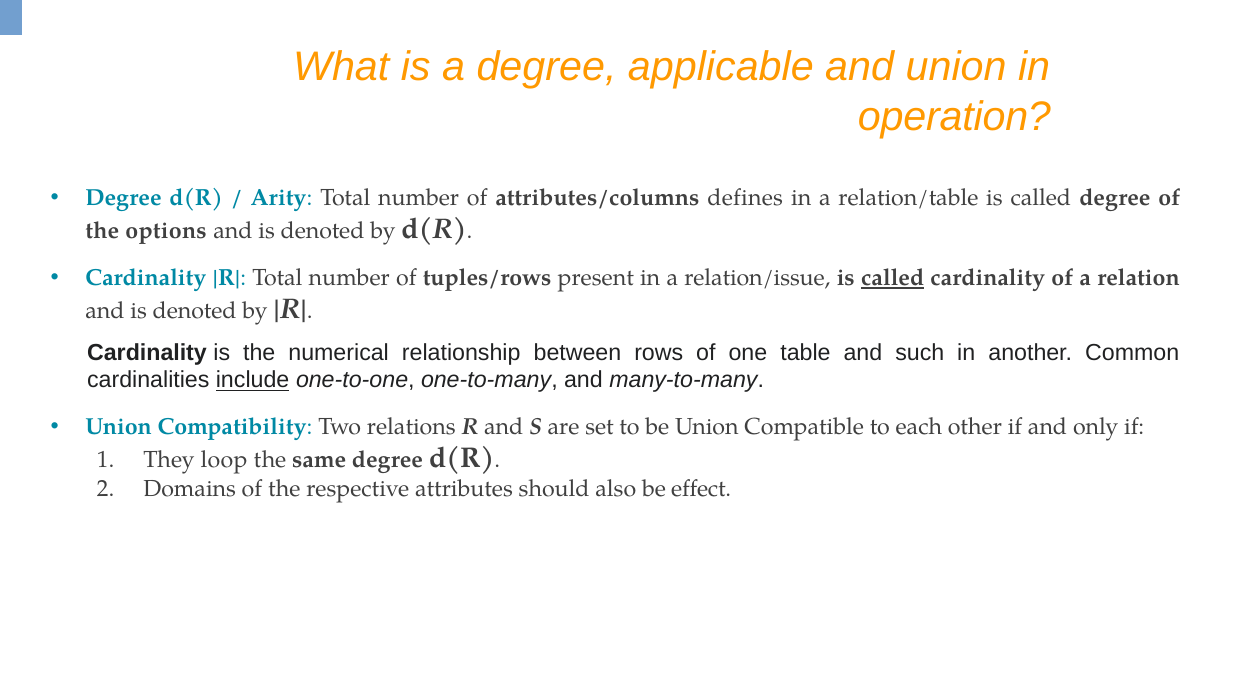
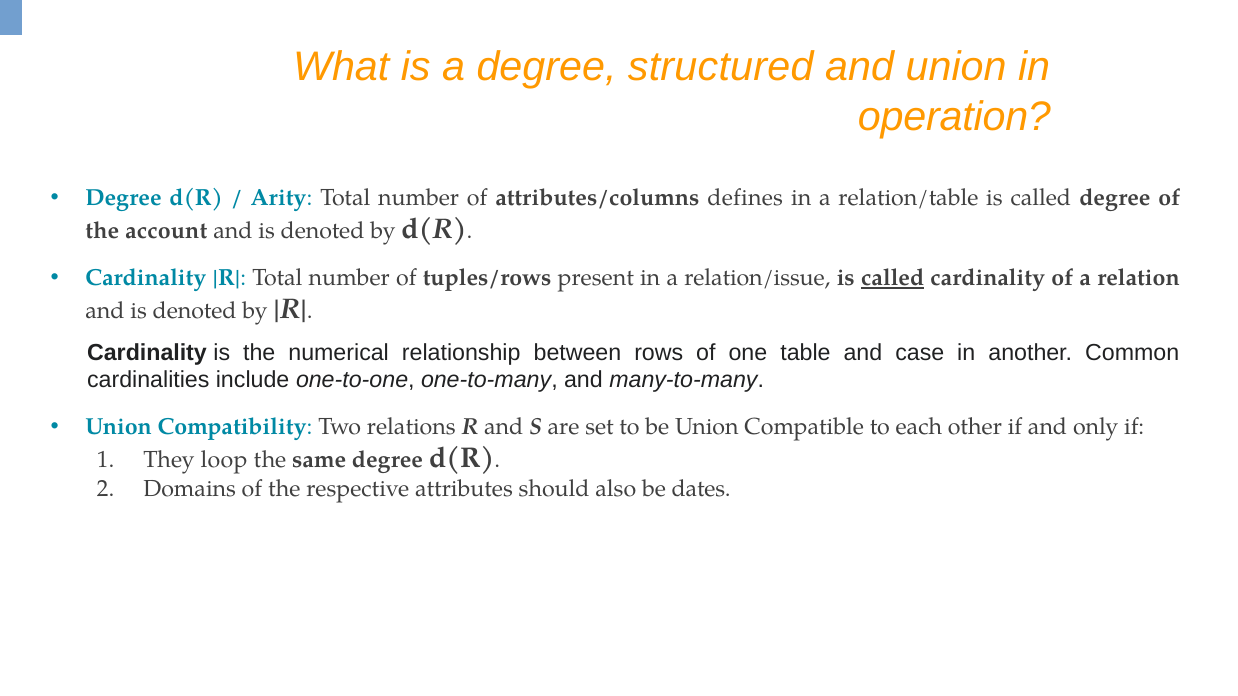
applicable: applicable -> structured (721, 67)
options: options -> account (166, 231)
such: such -> case (920, 353)
include underline: present -> none (253, 380)
effect: effect -> dates (701, 489)
